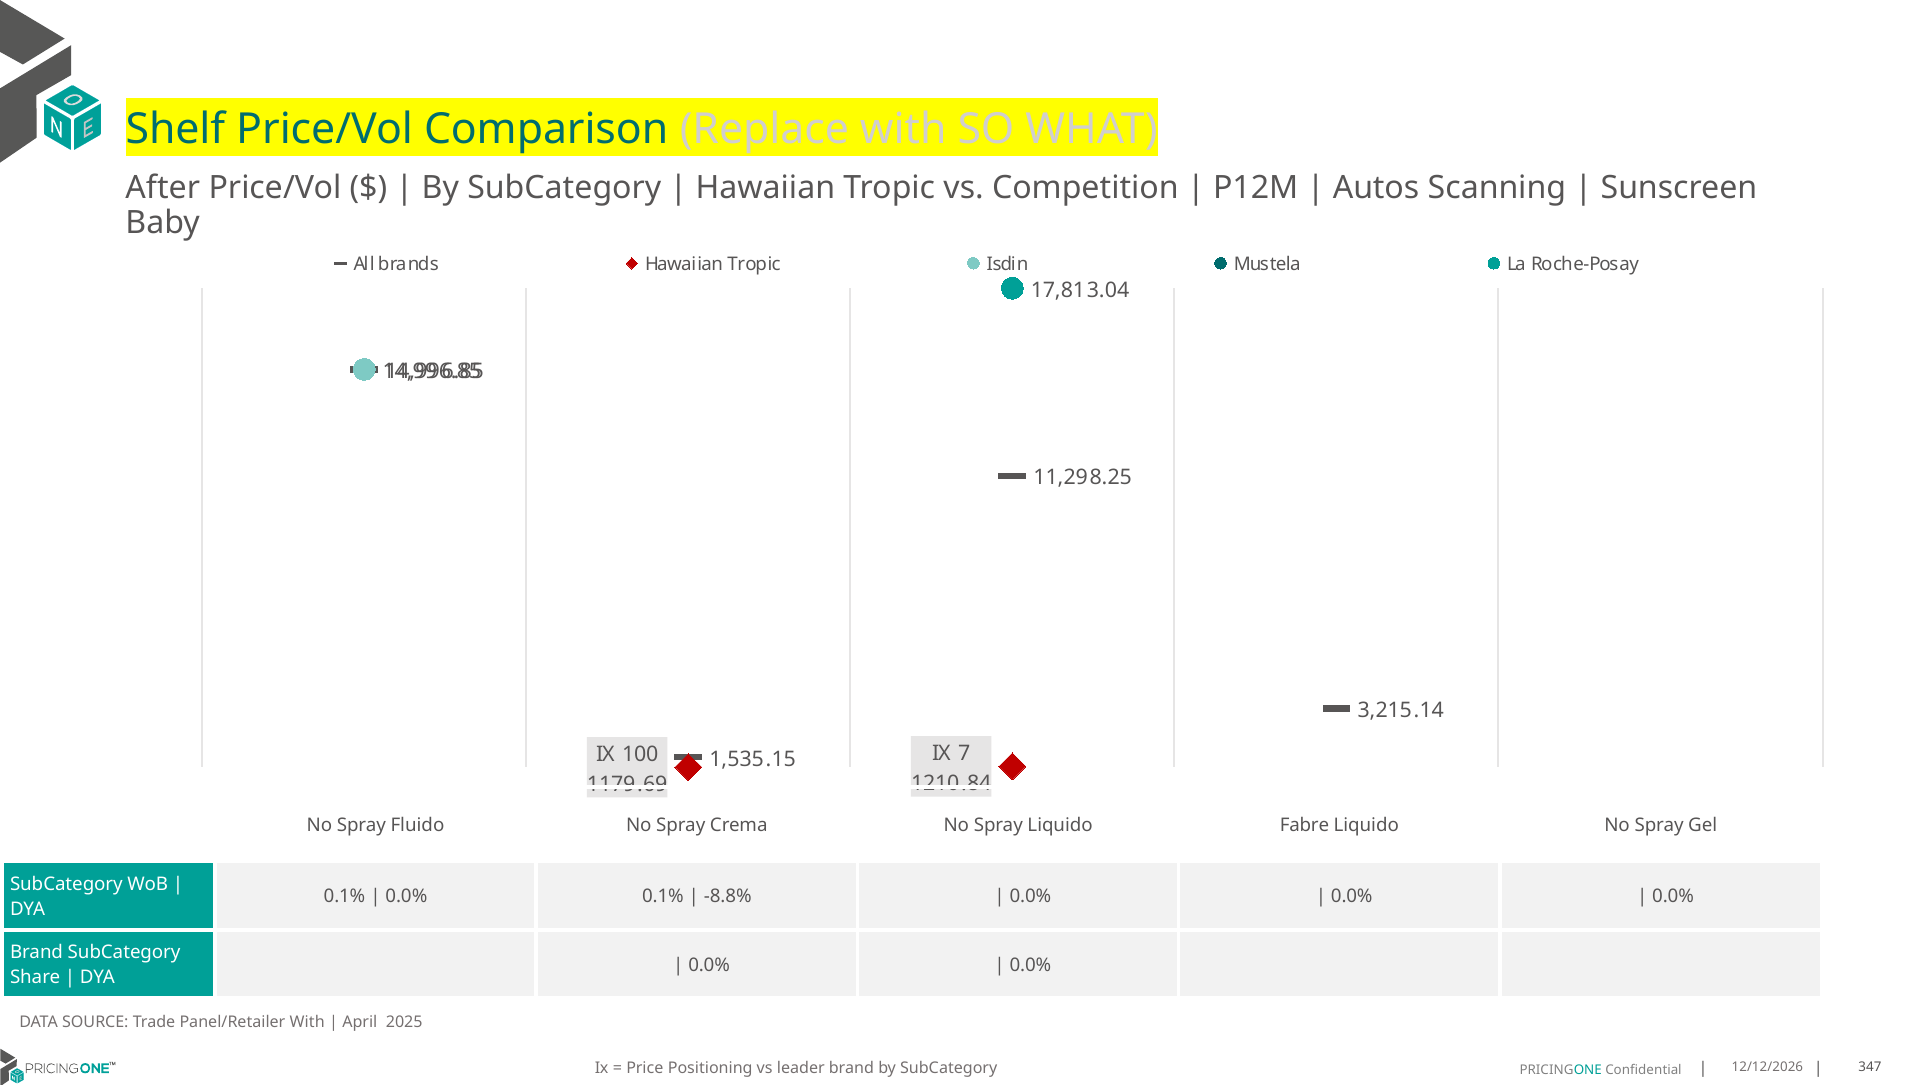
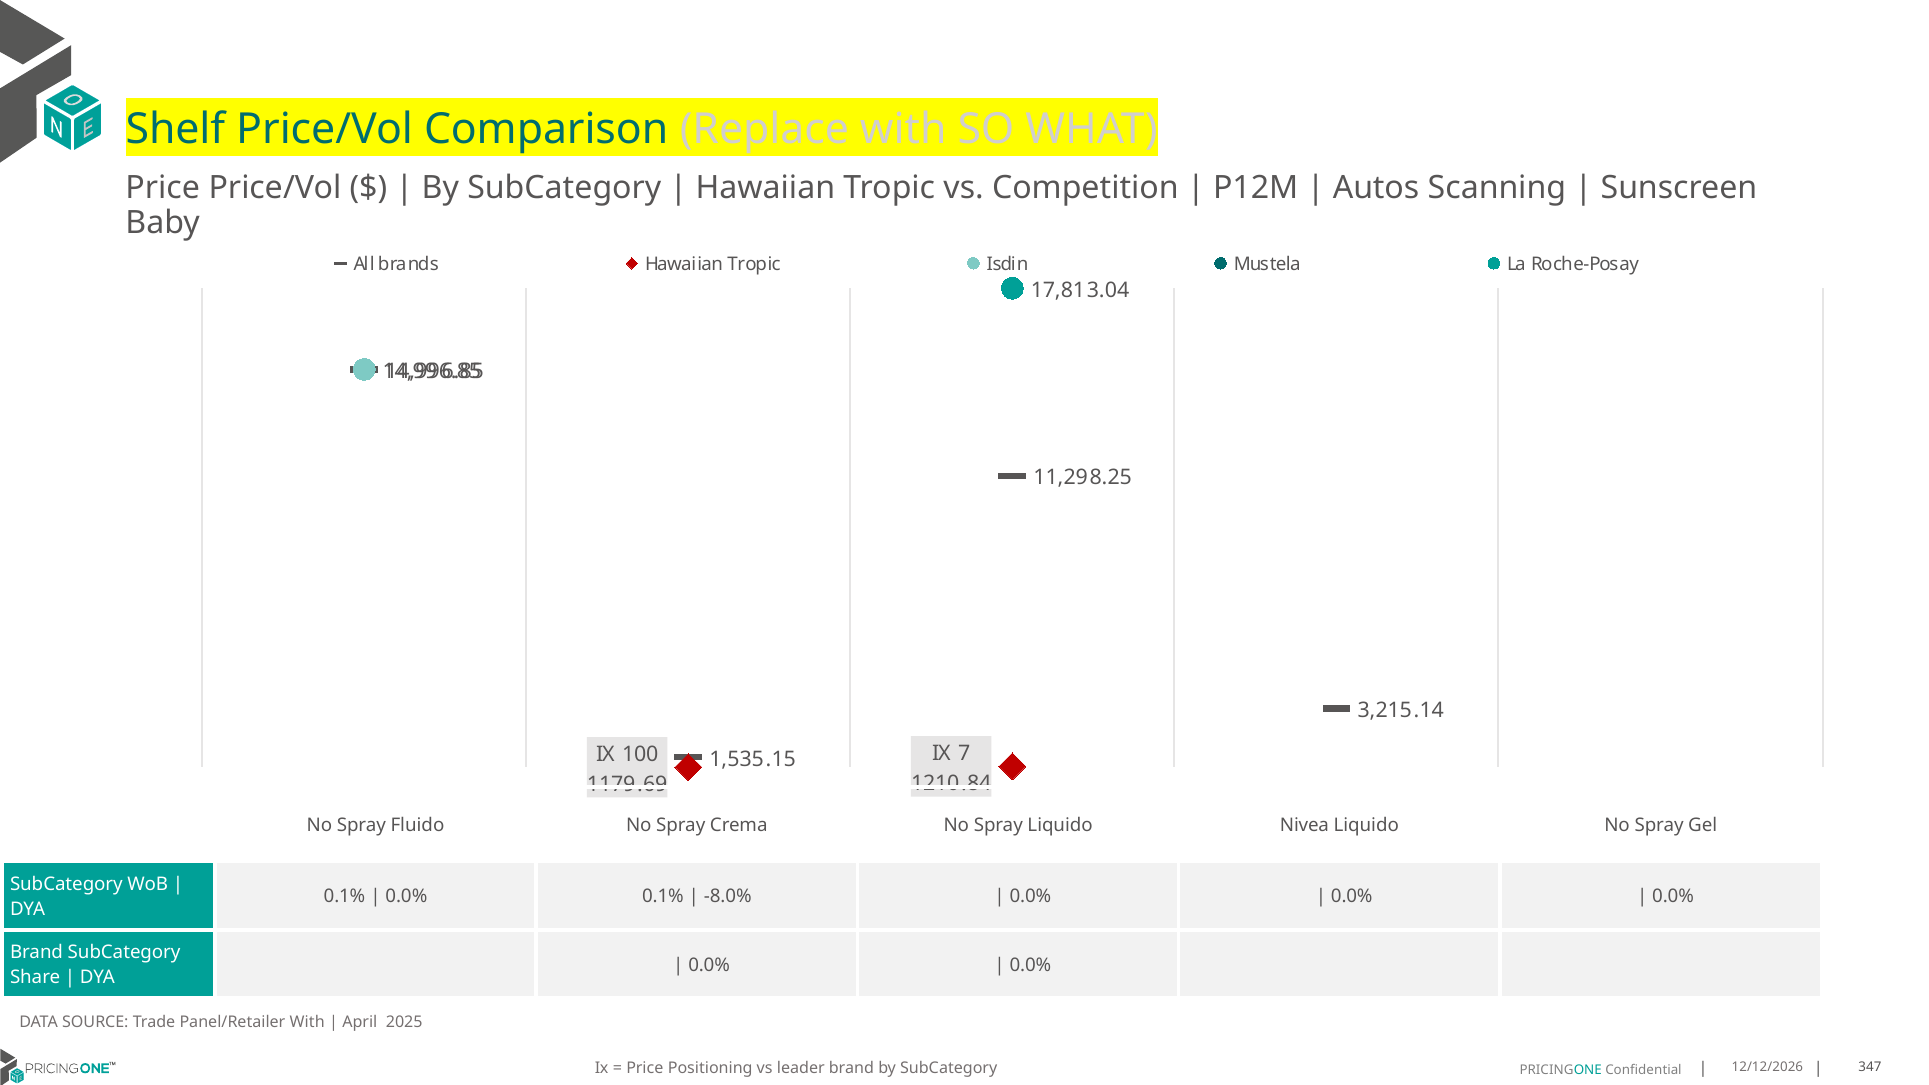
After: After -> Price (163, 188)
Fabre: Fabre -> Nivea (1304, 826)
-8.8%: -8.8% -> -8.0% (728, 897)
